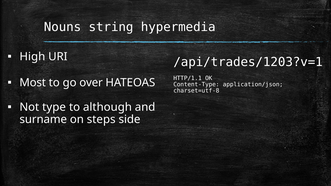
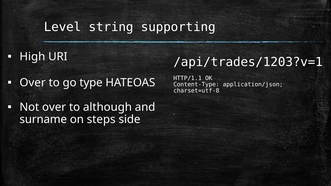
Nouns: Nouns -> Level (62, 27)
hypermedia: hypermedia -> supporting (178, 27)
Most: Most -> Over (33, 83)
over: over -> type (91, 83)
Not type: type -> over (54, 107)
